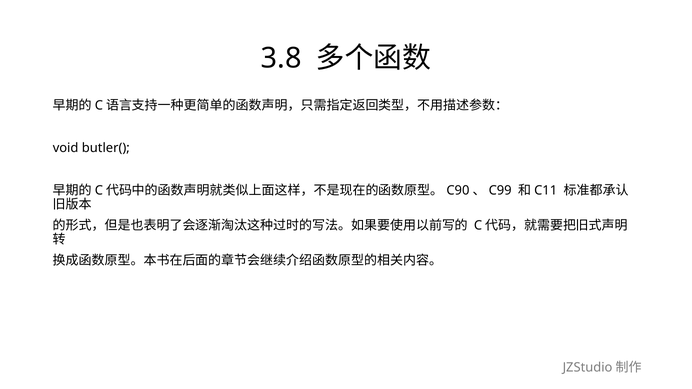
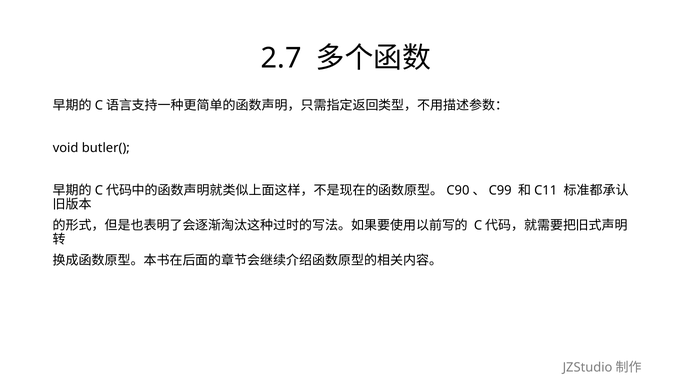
3.8: 3.8 -> 2.7 (281, 58)
